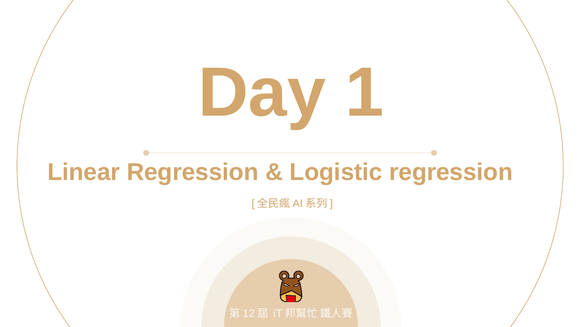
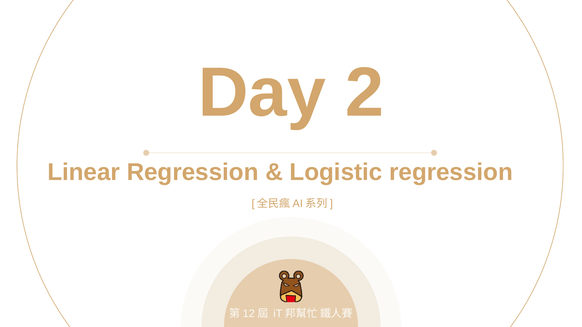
1: 1 -> 2 (365, 93)
